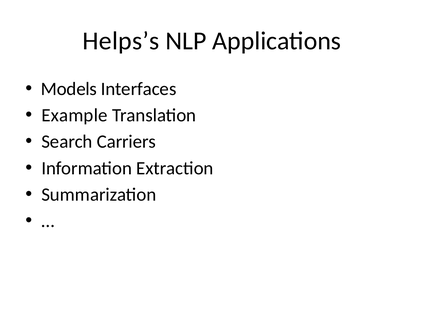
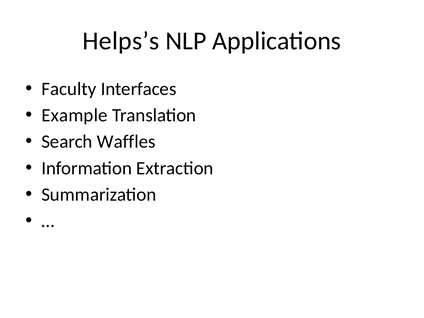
Models: Models -> Faculty (69, 89)
Carriers: Carriers -> Waffles (126, 142)
